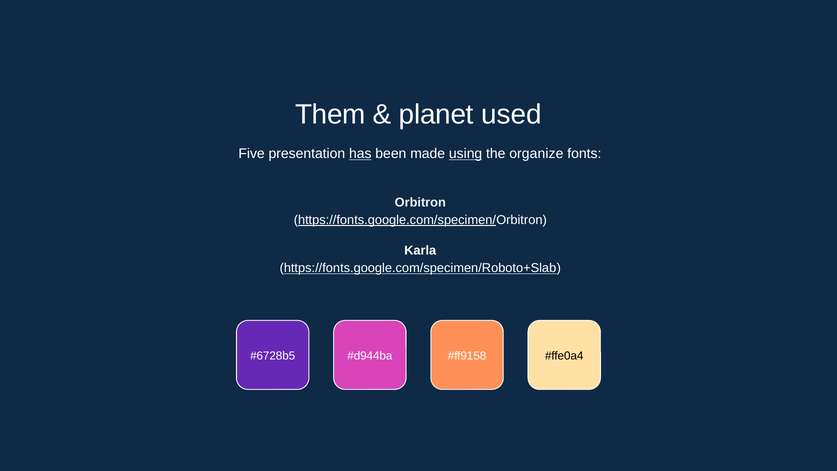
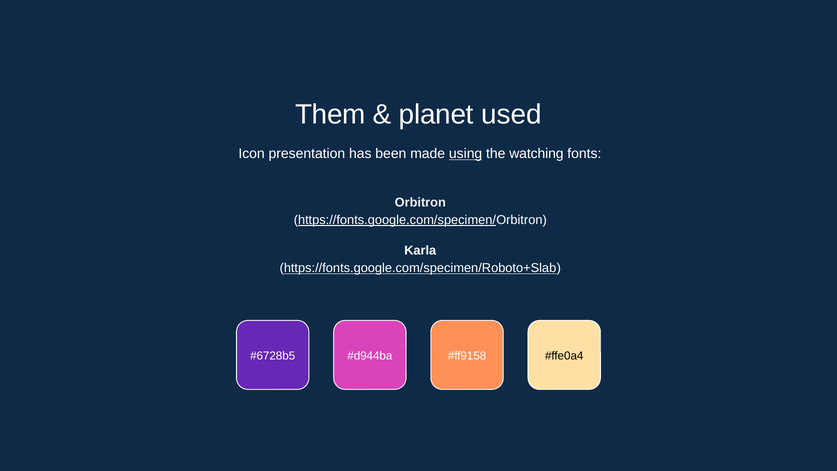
Five: Five -> Icon (252, 154)
has underline: present -> none (360, 154)
organize: organize -> watching (536, 154)
